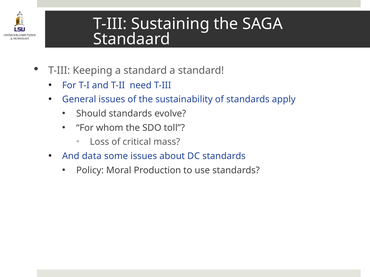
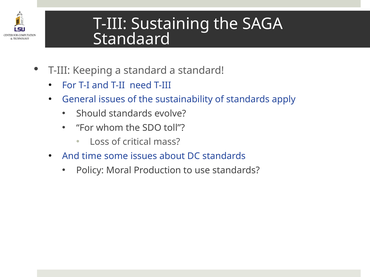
data: data -> time (92, 156)
